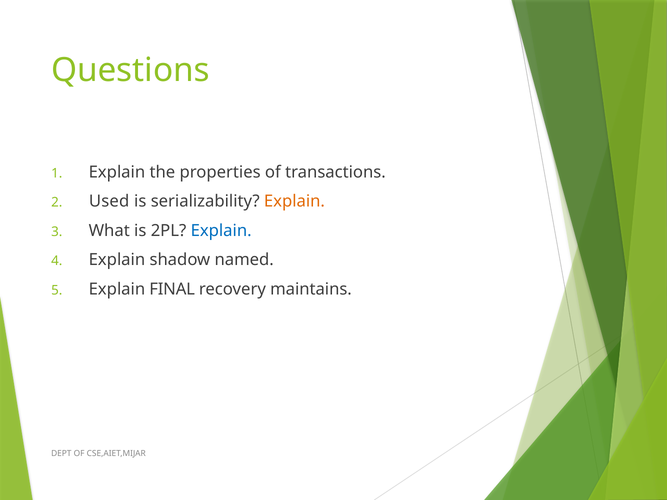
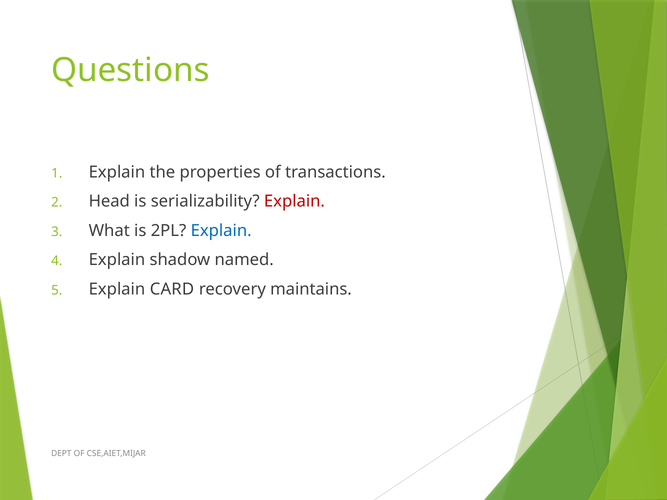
Used: Used -> Head (109, 201)
Explain colour: orange -> red (294, 201)
FINAL: FINAL -> CARD (172, 289)
